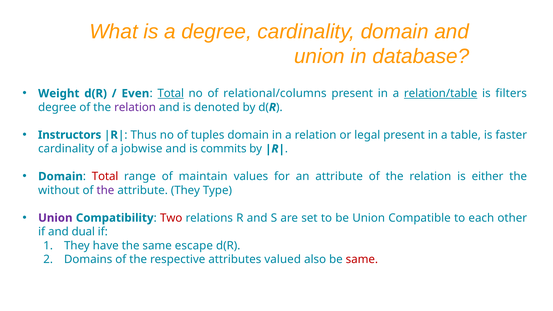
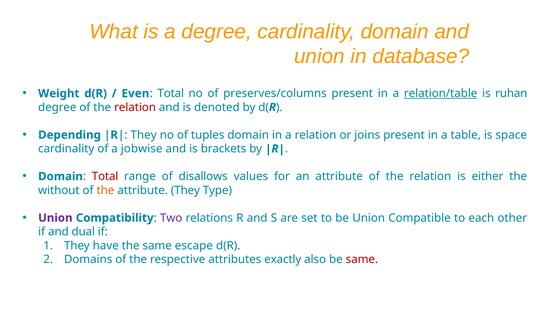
Total underline: present -> none (171, 93)
relational/columns: relational/columns -> preserves/columns (275, 93)
filters: filters -> ruhan (511, 93)
relation colour: purple -> red (135, 107)
Instructors: Instructors -> Depending (70, 135)
Thus: Thus -> They (144, 135)
legal: legal -> joins (367, 135)
faster: faster -> space (511, 135)
commits: commits -> brackets (224, 149)
maintain: maintain -> disallows (203, 176)
the colour: purple -> orange (105, 190)
Two colour: red -> purple (171, 218)
valued: valued -> exactly (283, 259)
